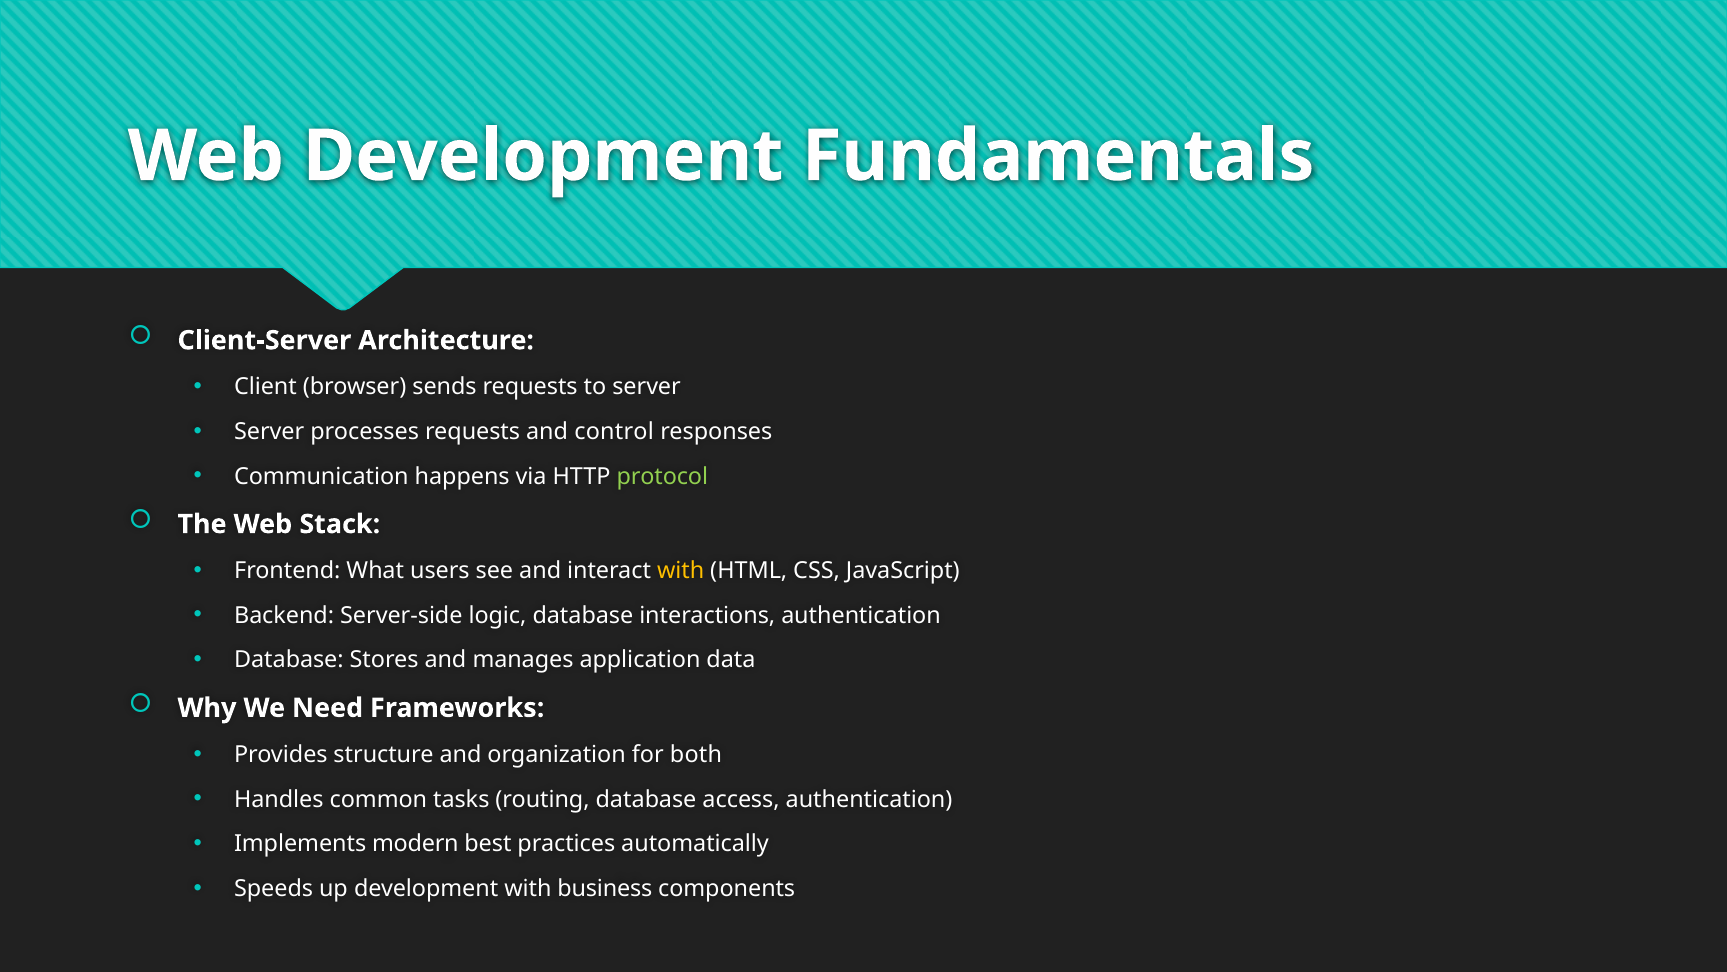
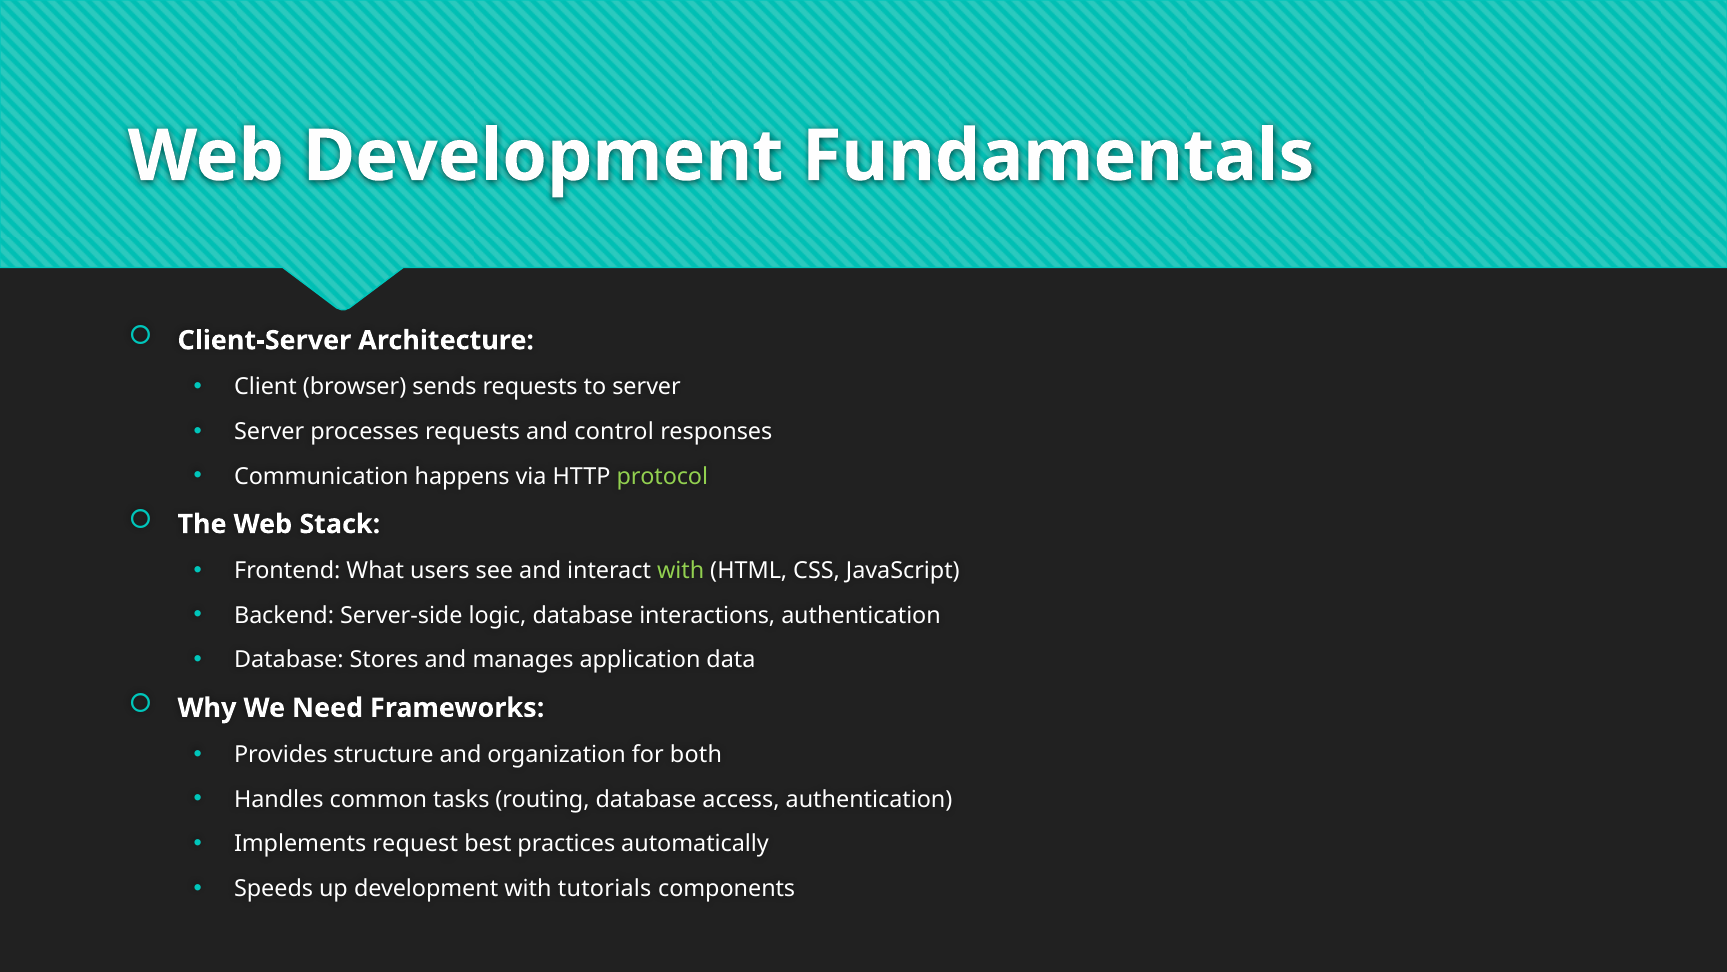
with colour: yellow -> light green (681, 570)
modern: modern -> request (415, 844)
business: business -> tutorials (605, 888)
